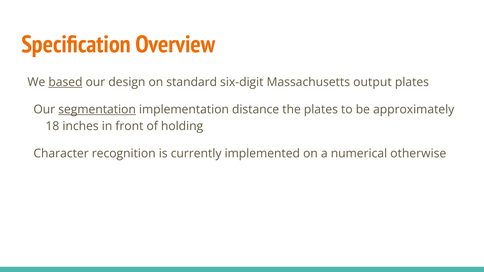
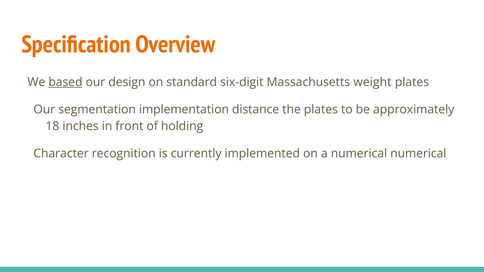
output: output -> weight (372, 82)
segmentation underline: present -> none (97, 110)
numerical otherwise: otherwise -> numerical (418, 154)
